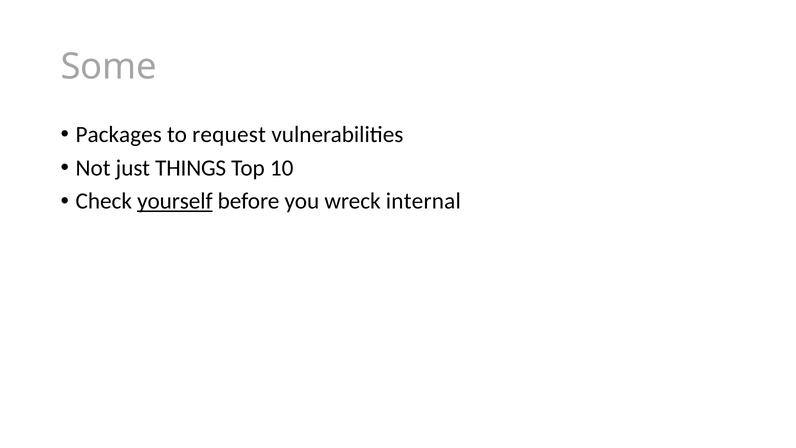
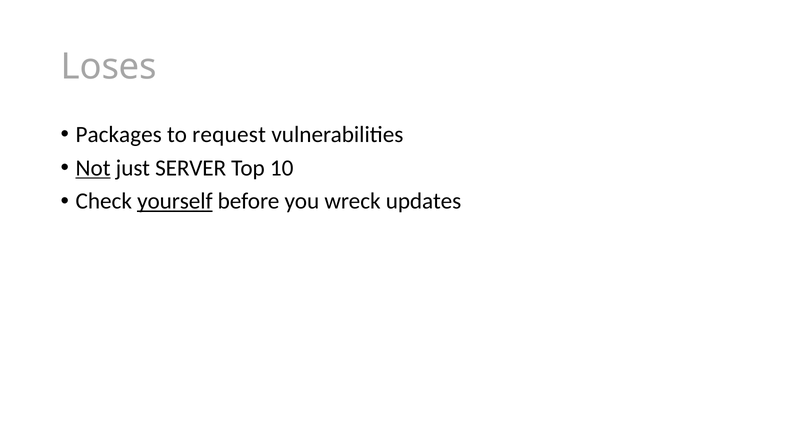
Some: Some -> Loses (109, 67)
Not underline: none -> present (93, 168)
THINGS: THINGS -> SERVER (191, 168)
internal: internal -> updates (424, 201)
